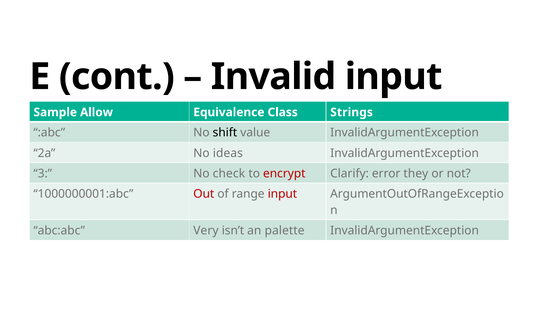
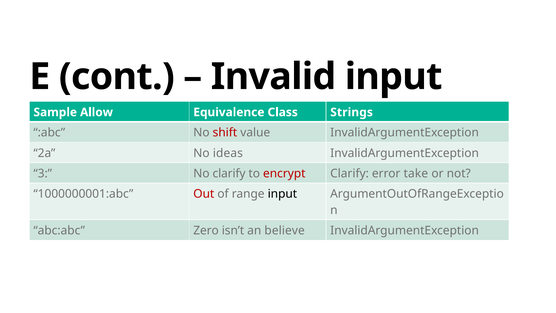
shift colour: black -> red (225, 133)
No check: check -> clarify (229, 173)
they: they -> take (416, 173)
input colour: red -> black (282, 194)
Very: Very -> Zero (206, 230)
palette: palette -> believe (285, 230)
